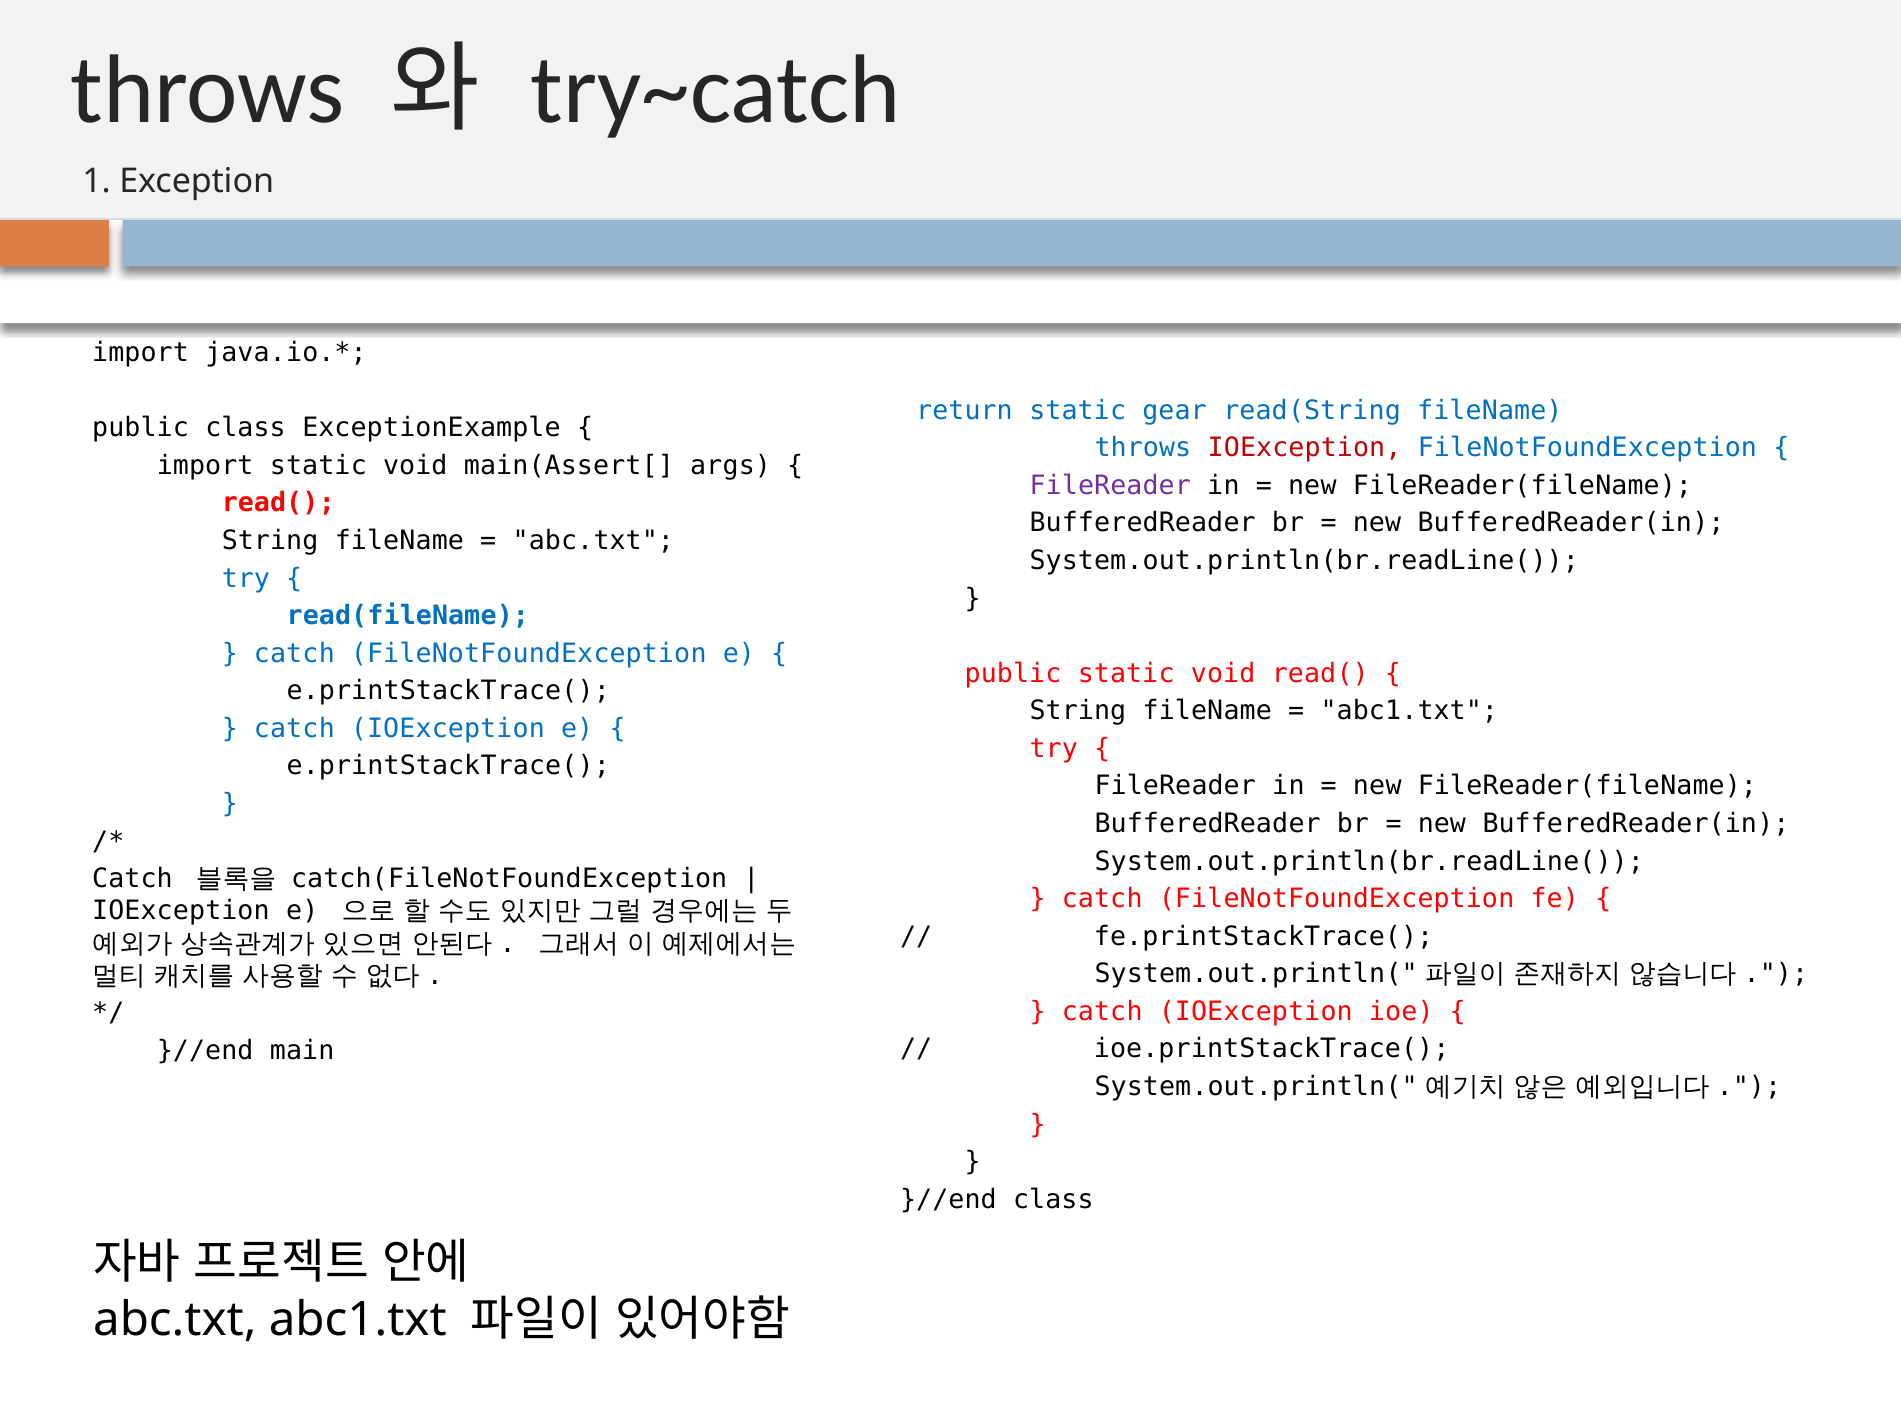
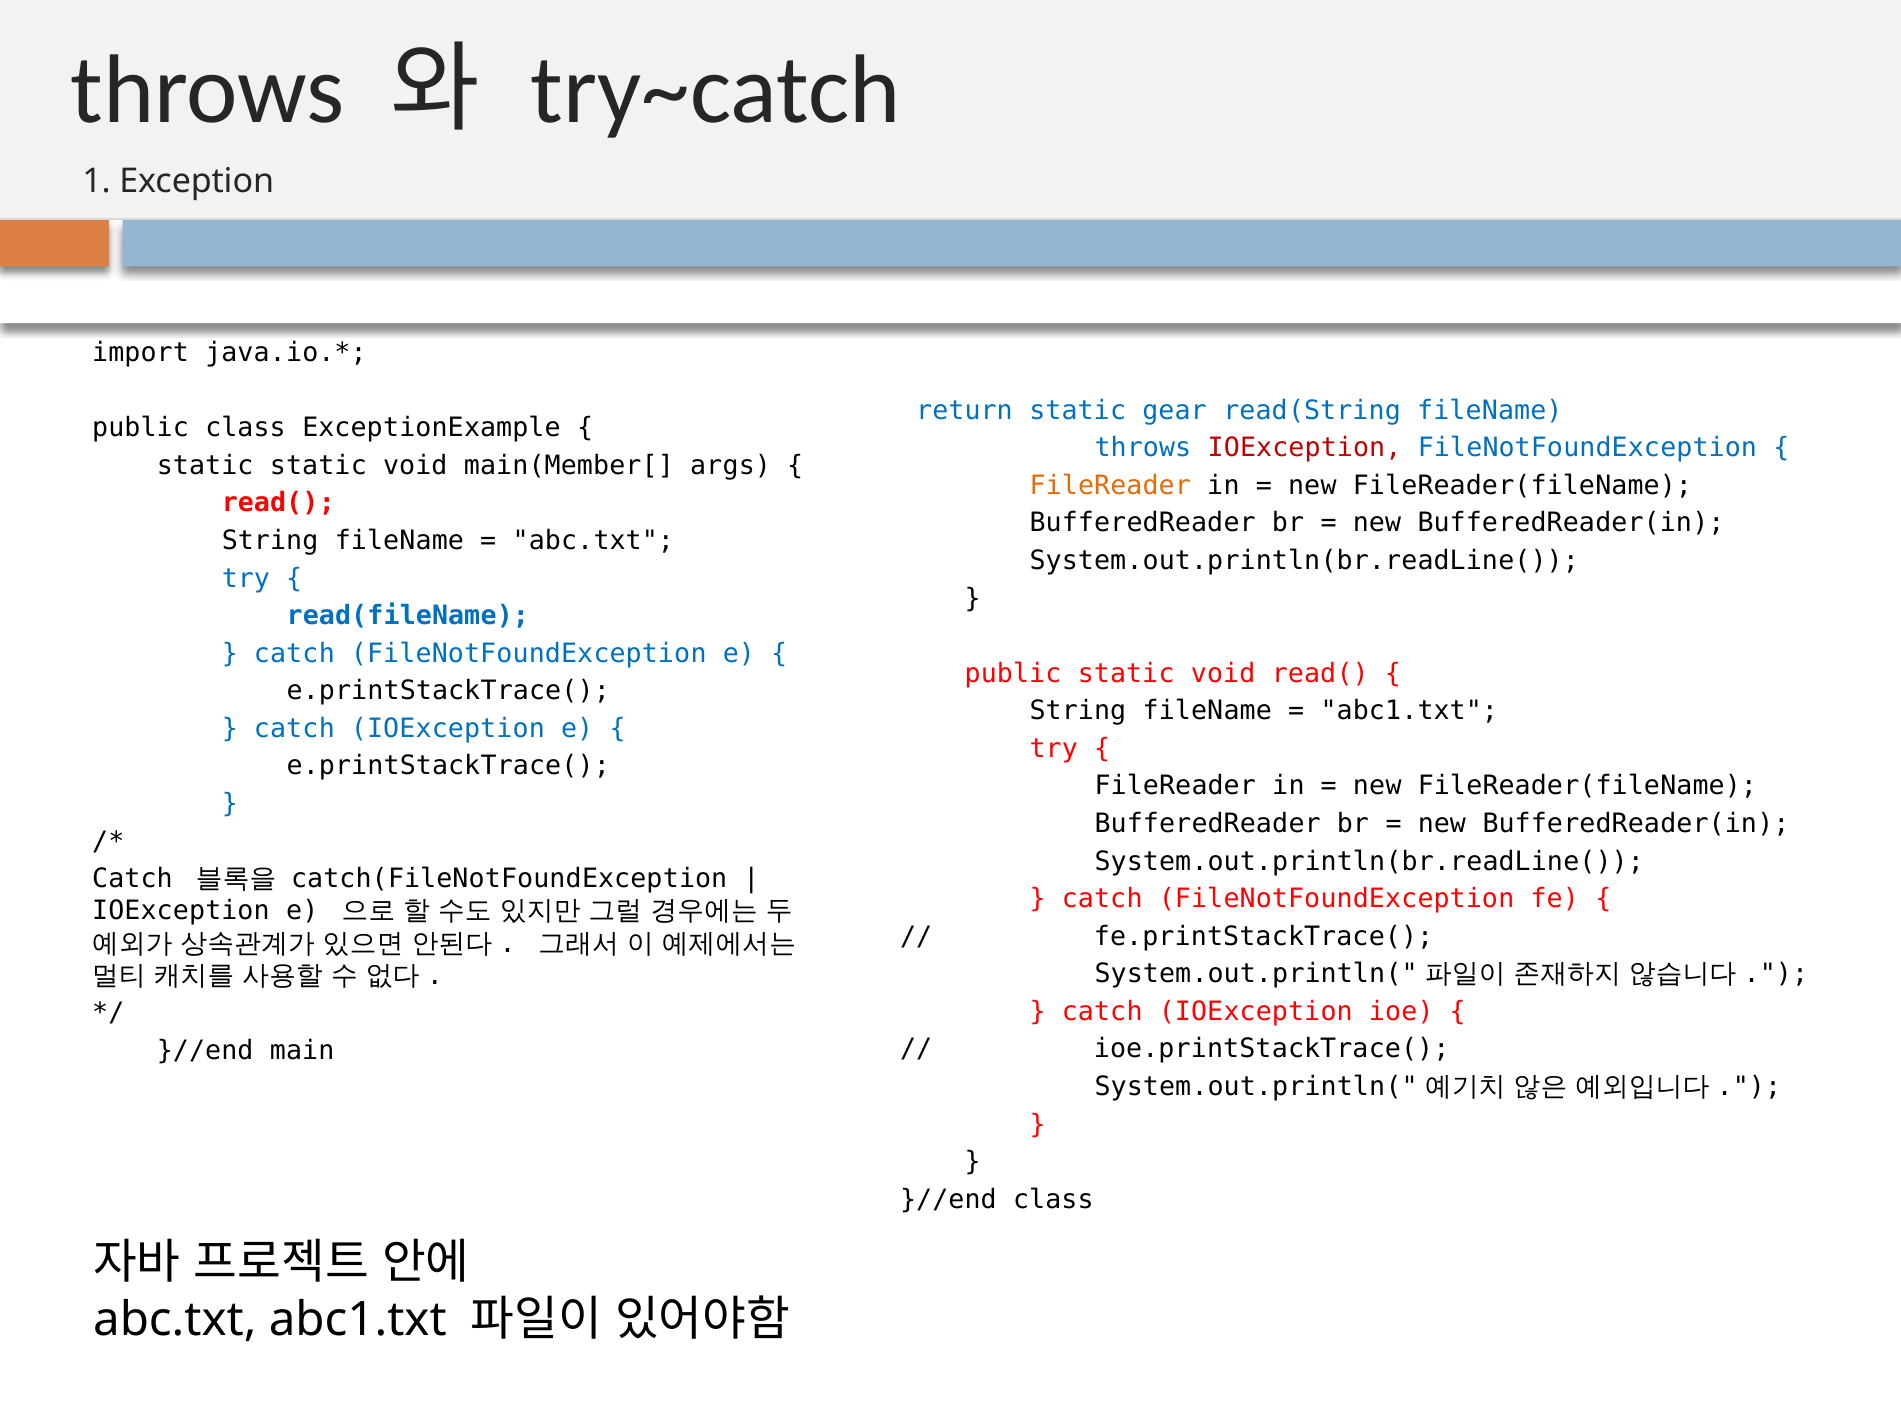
import: import -> static (205, 465)
main(Assert[: main(Assert[ -> main(Member[ (569, 465)
FileReader colour: purple -> orange (1110, 485)
